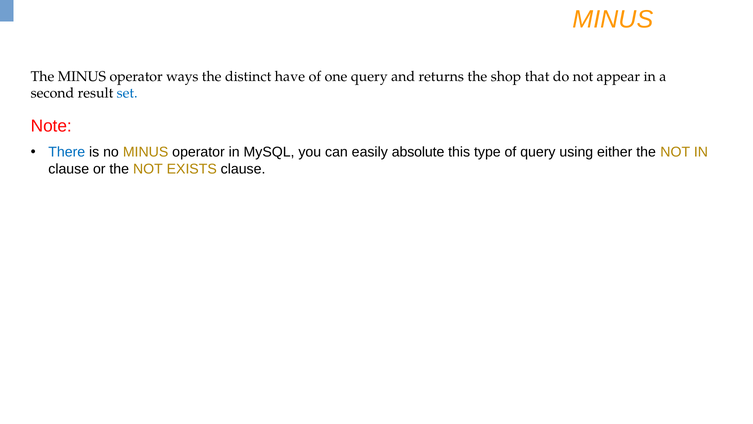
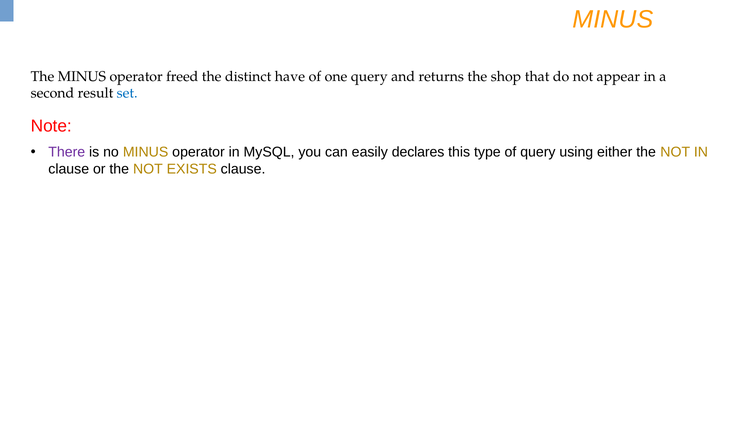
ways: ways -> freed (182, 76)
There colour: blue -> purple (67, 152)
absolute: absolute -> declares (418, 152)
